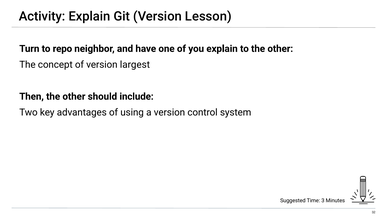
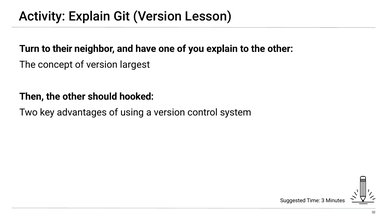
repo: repo -> their (62, 49)
include: include -> hooked (137, 96)
